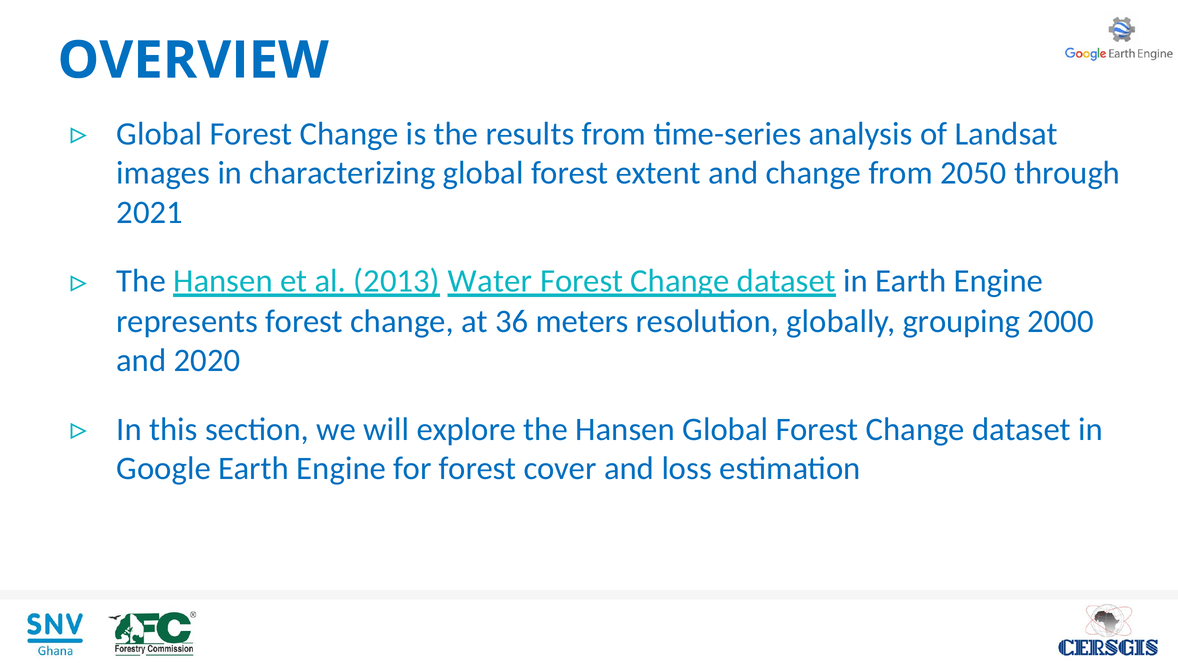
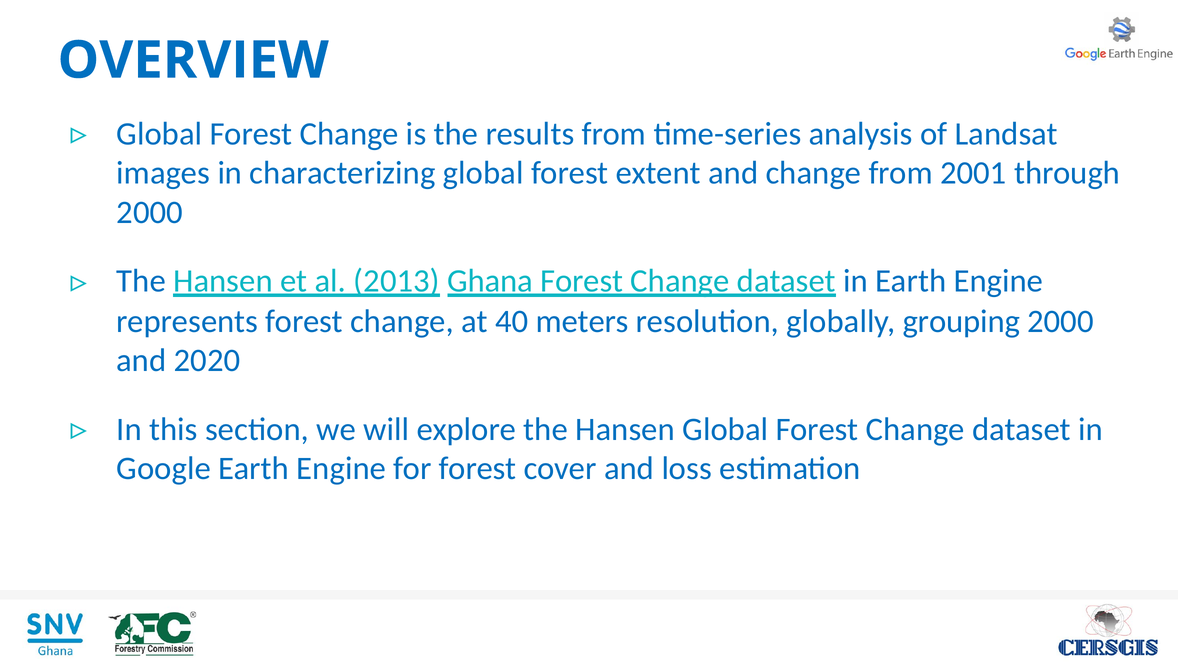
2050: 2050 -> 2001 (973, 173)
2021: 2021 -> 2000 (150, 212)
Water: Water -> Ghana (490, 281)
36: 36 -> 40 (512, 321)
